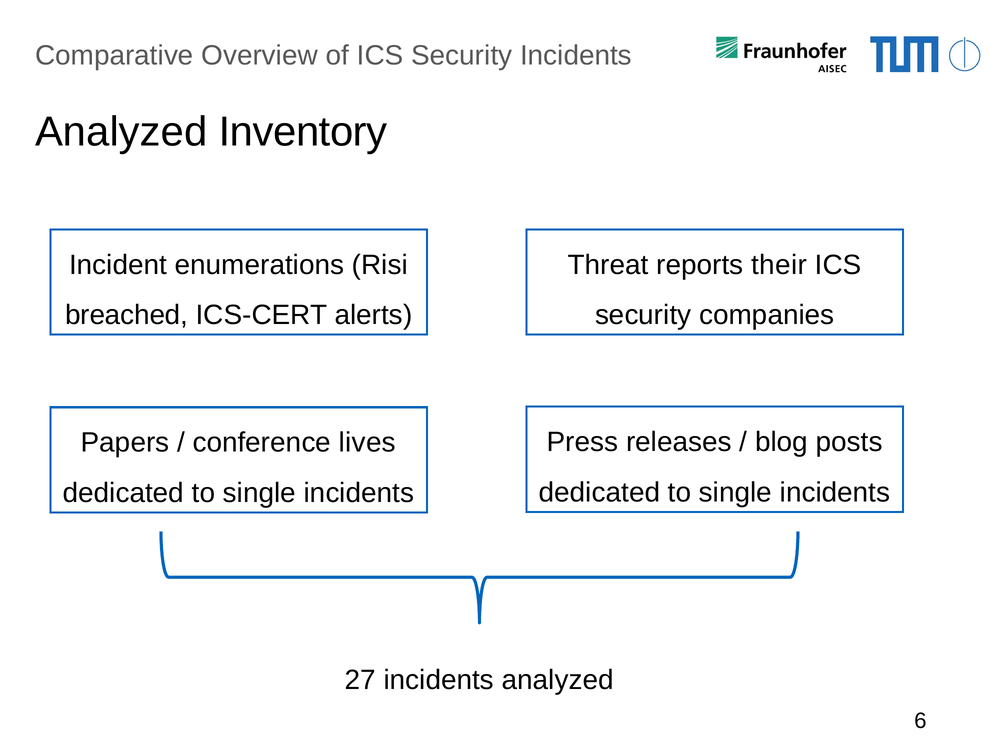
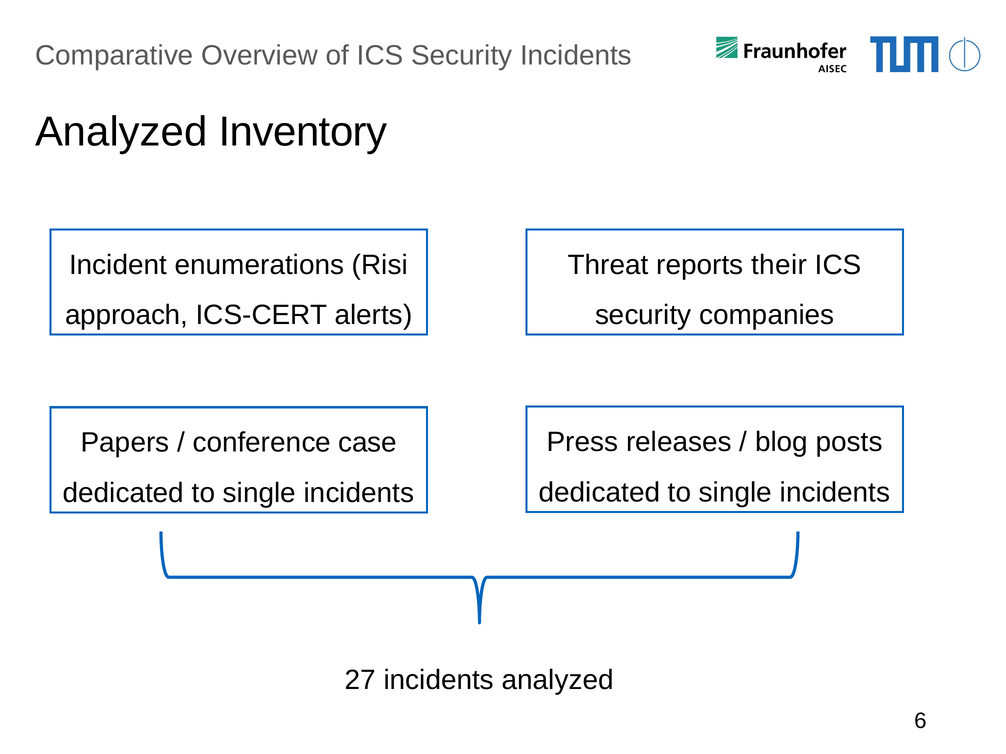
breached: breached -> approach (127, 315)
lives: lives -> case (368, 443)
